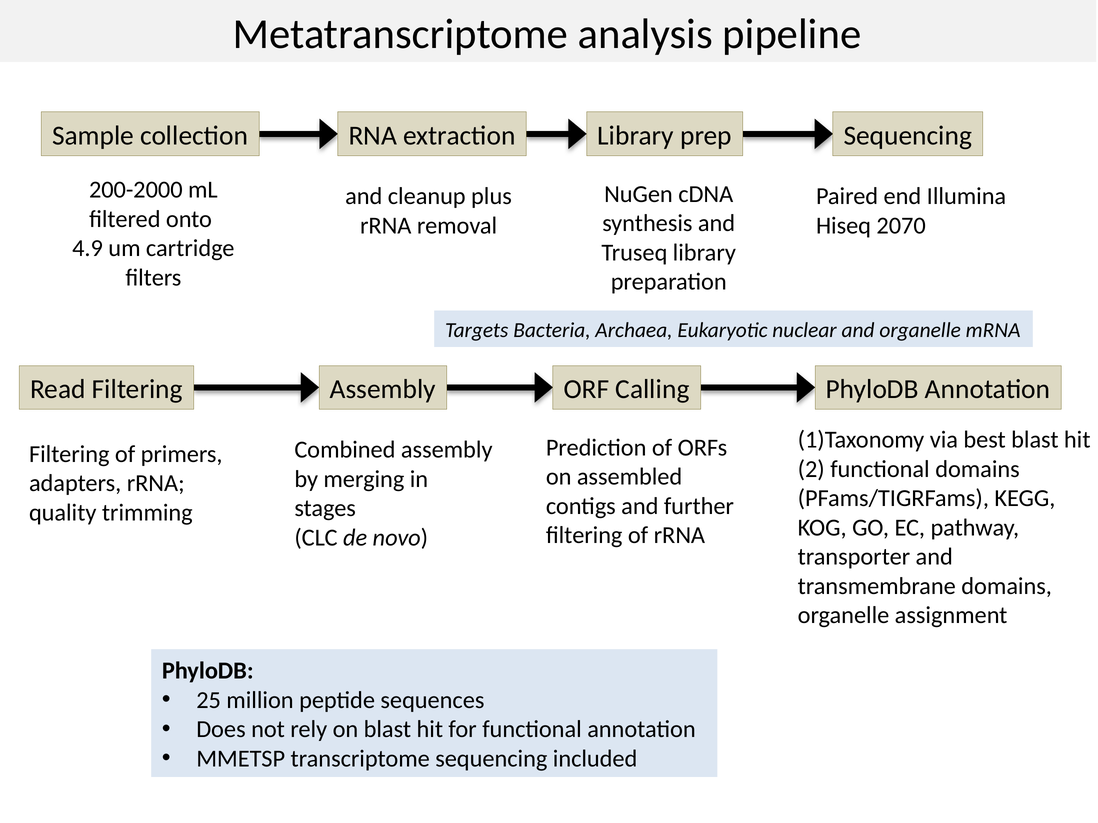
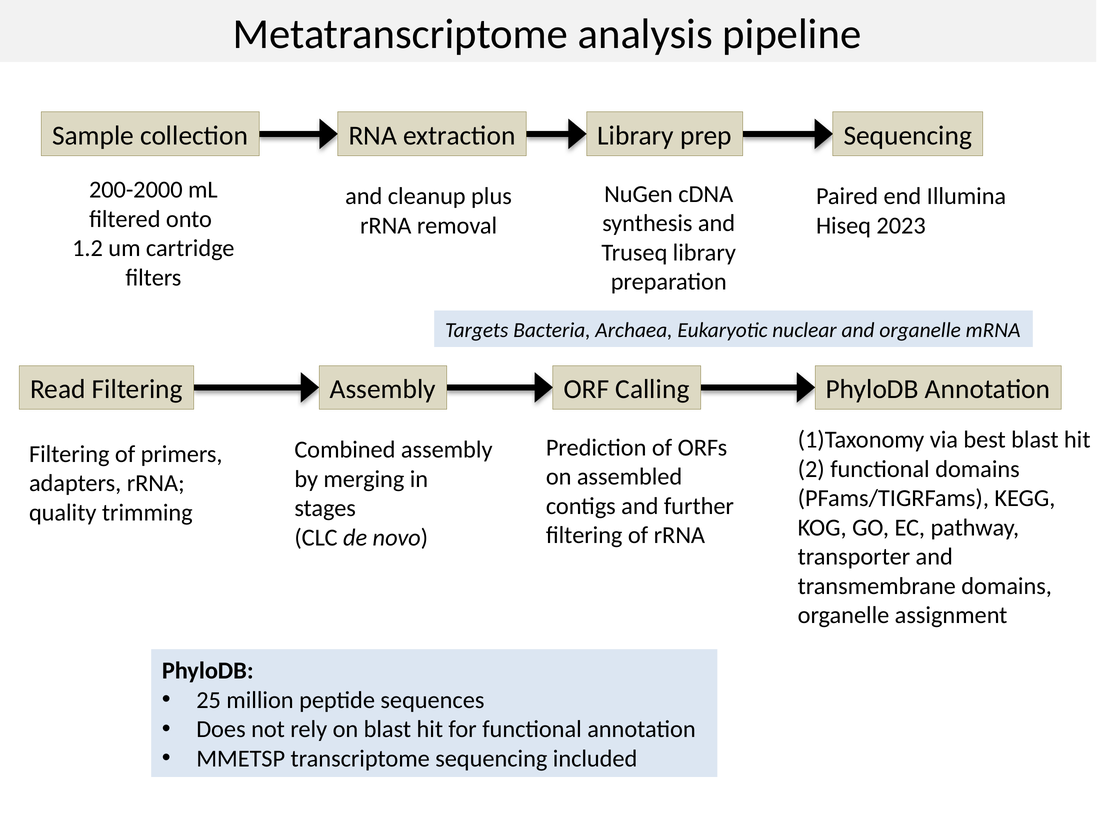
2070: 2070 -> 2023 (901, 226)
4.9: 4.9 -> 1.2 (88, 248)
